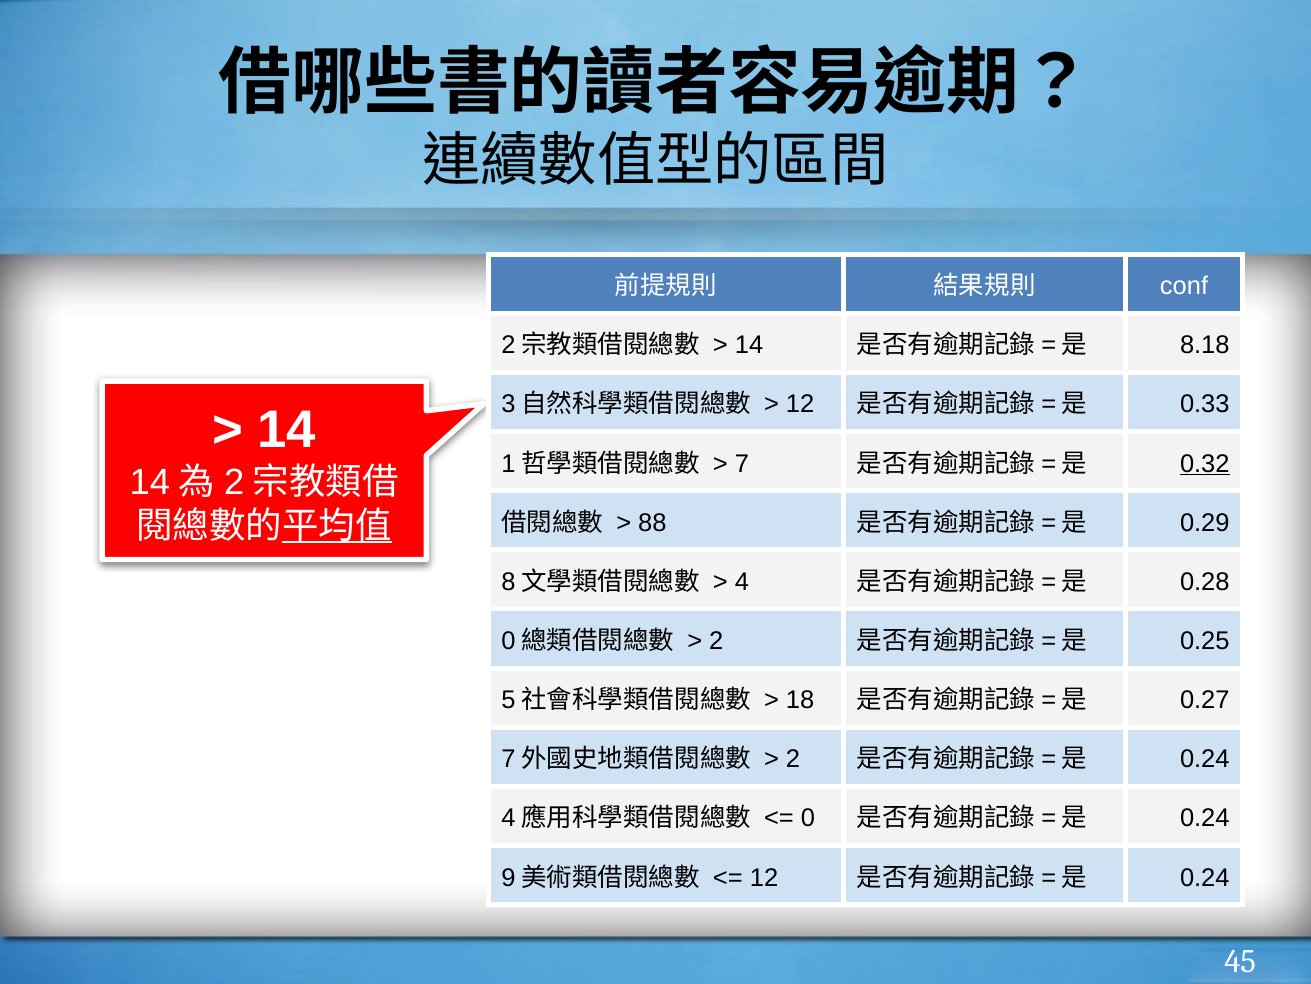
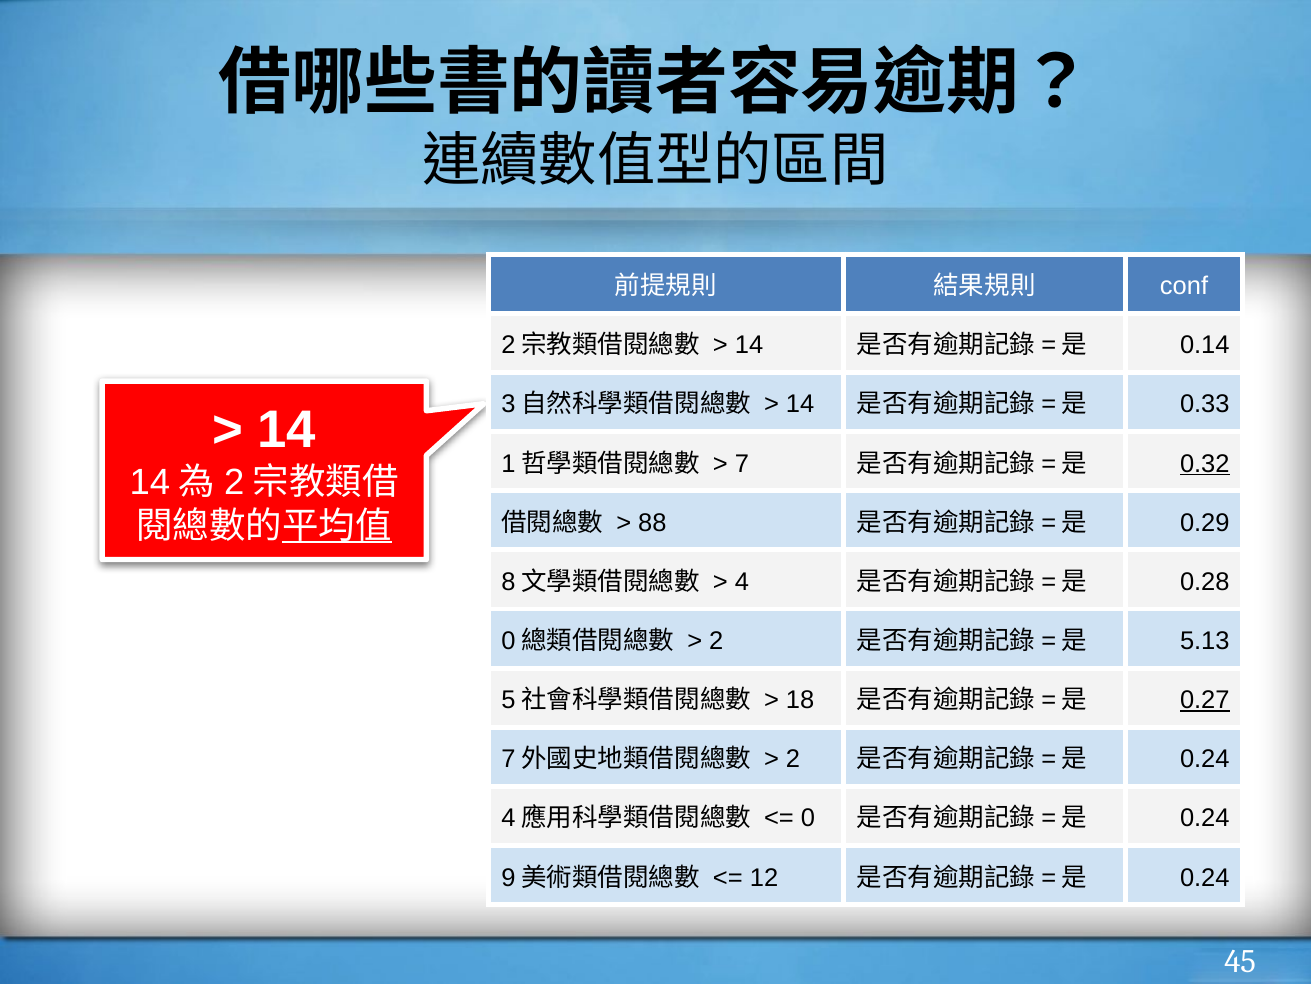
8.18: 8.18 -> 0.14 (1205, 345)
12: 12 -> 14 (800, 404)
0.25: 0.25 -> 5.13 (1205, 641)
0.27 underline: none -> present (1205, 700)
